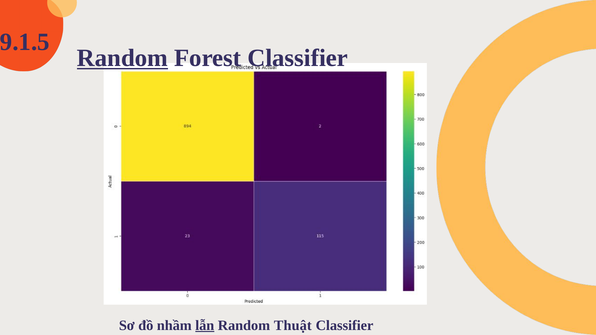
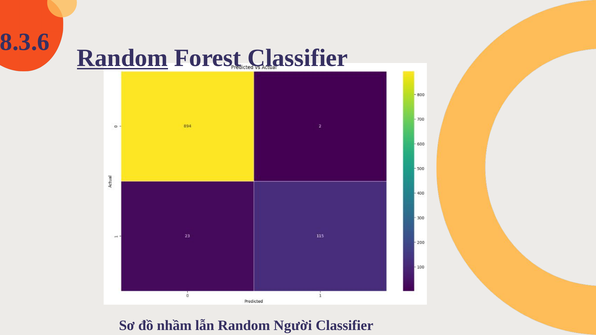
9.1.5: 9.1.5 -> 8.3.6 (25, 42)
lẫn underline: present -> none (205, 326)
Thuật: Thuật -> Người (293, 326)
